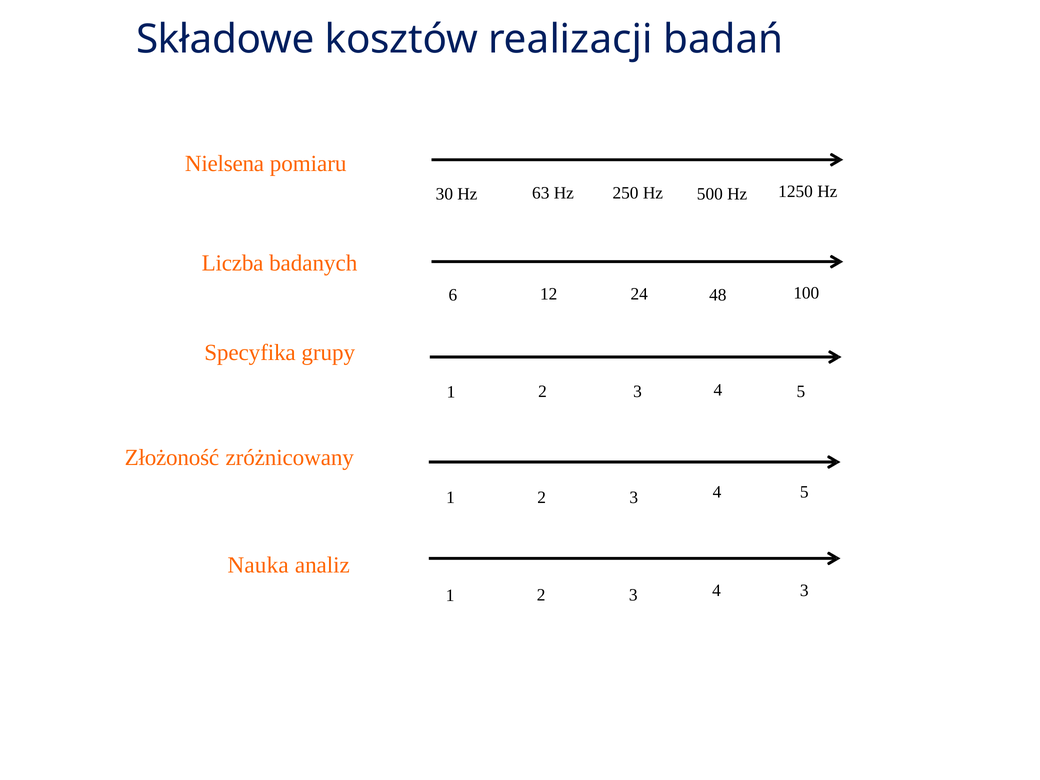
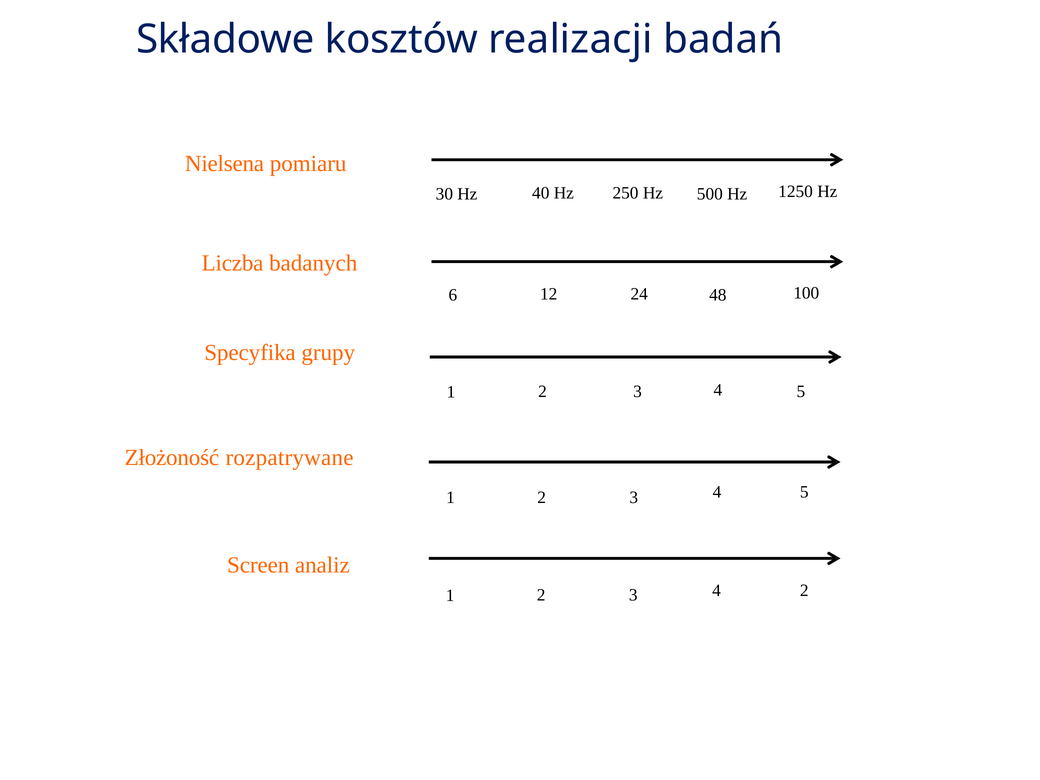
63: 63 -> 40 (541, 193)
zróżnicowany: zróżnicowany -> rozpatrywane (290, 458)
Nauka: Nauka -> Screen (258, 565)
4 3: 3 -> 2 (804, 591)
